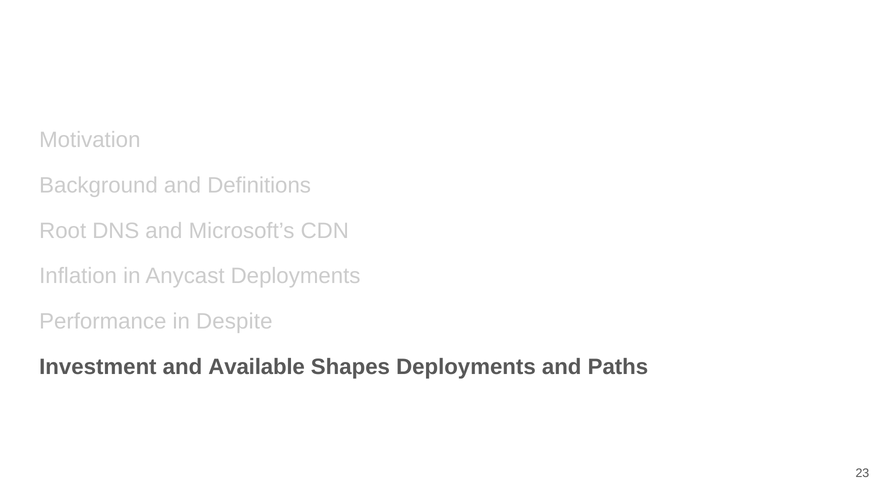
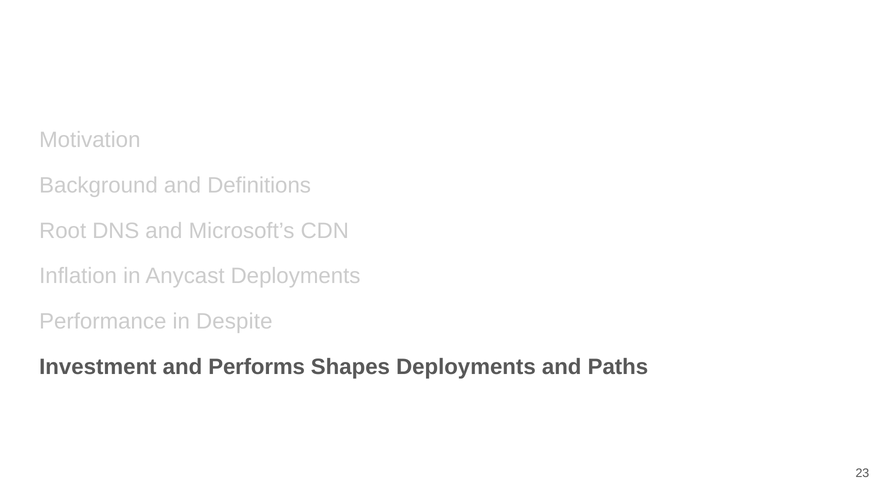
Available: Available -> Performs (257, 368)
